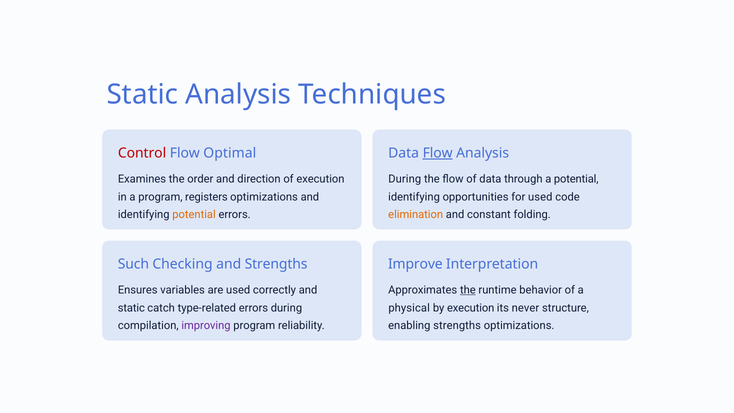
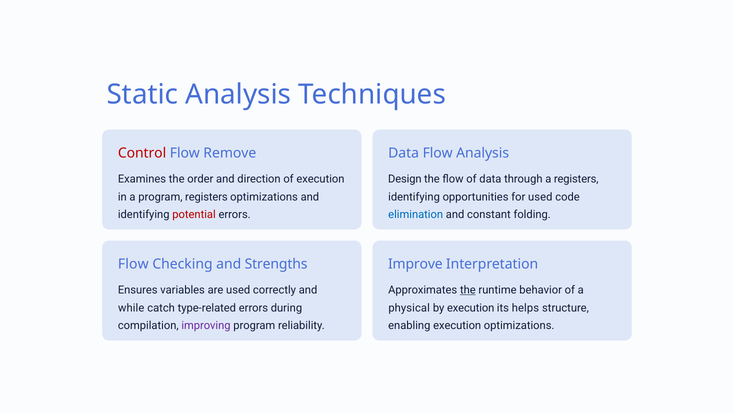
Optimal: Optimal -> Remove (230, 153)
Flow underline: present -> none (438, 153)
During: During -> Design (405, 179)
a potential: potential -> registers (576, 179)
potential colour: orange -> red (194, 215)
elimination colour: orange -> blue (416, 215)
Such: Such -> Flow (133, 264)
static: static -> while (131, 308)
never: never -> helps (525, 308)
enabling strengths: strengths -> execution (457, 326)
